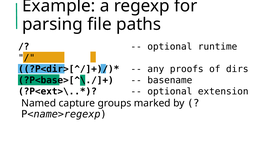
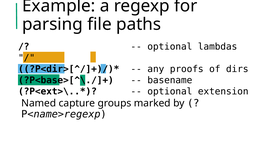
runtime: runtime -> lambdas (218, 47)
